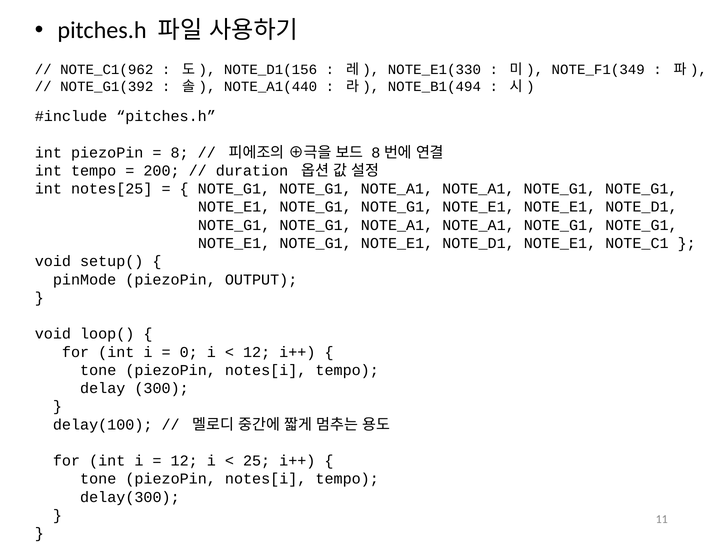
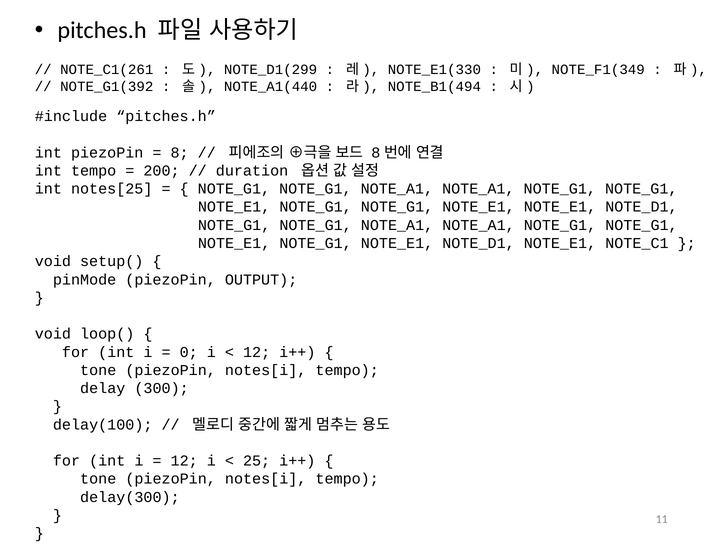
NOTE_C1(962: NOTE_C1(962 -> NOTE_C1(261 (107, 70)
NOTE_D1(156: NOTE_D1(156 -> NOTE_D1(299 (271, 70)
